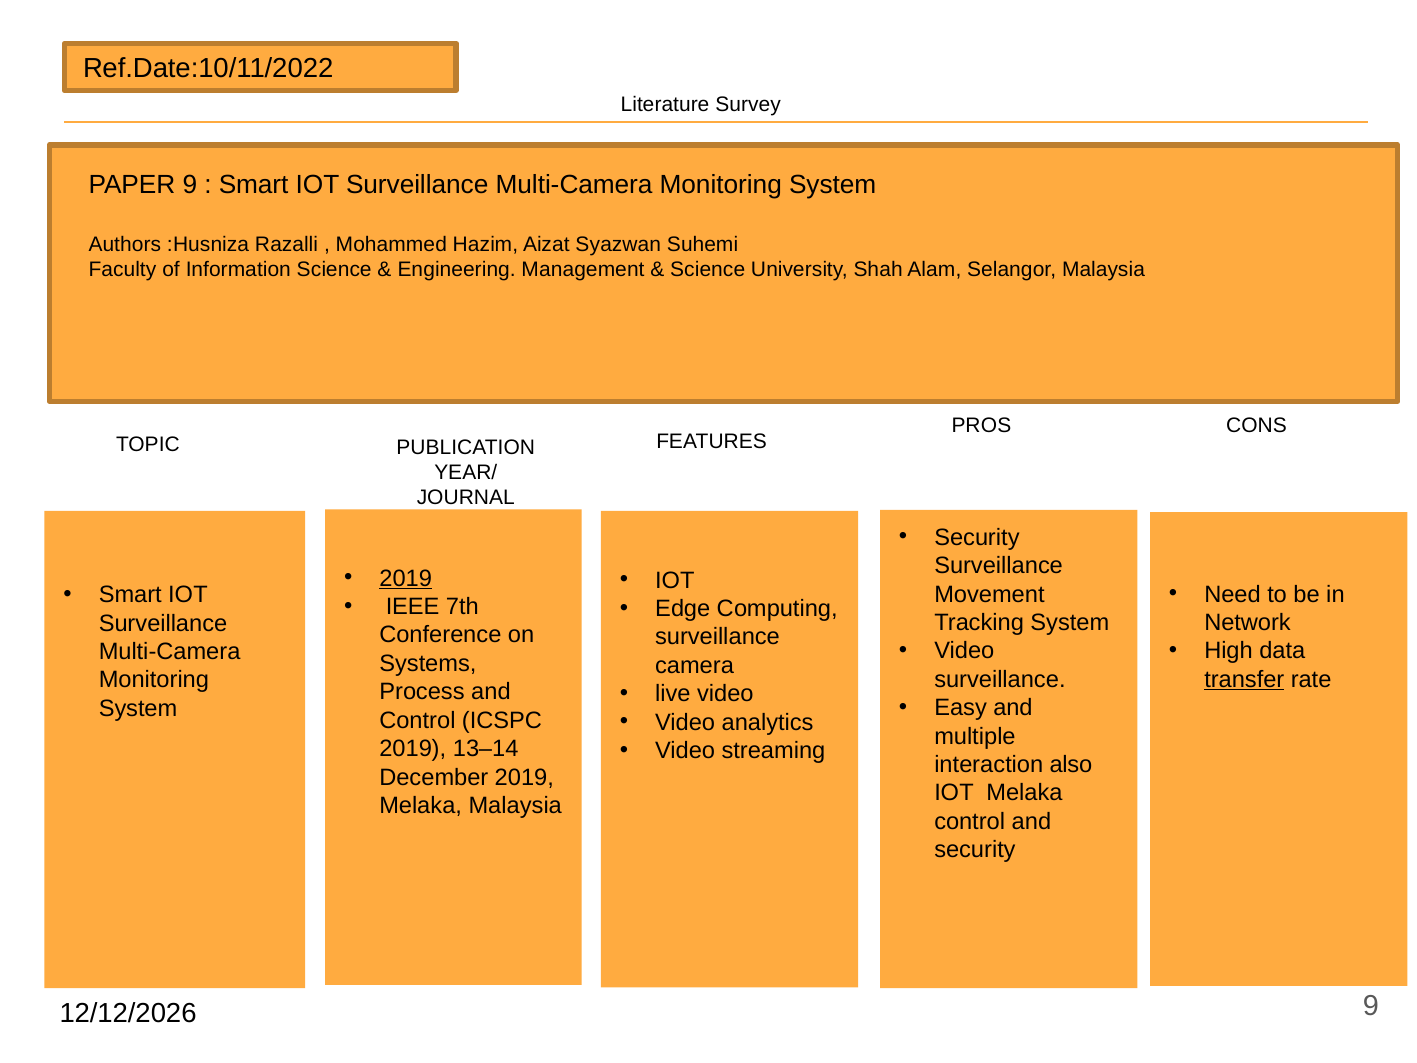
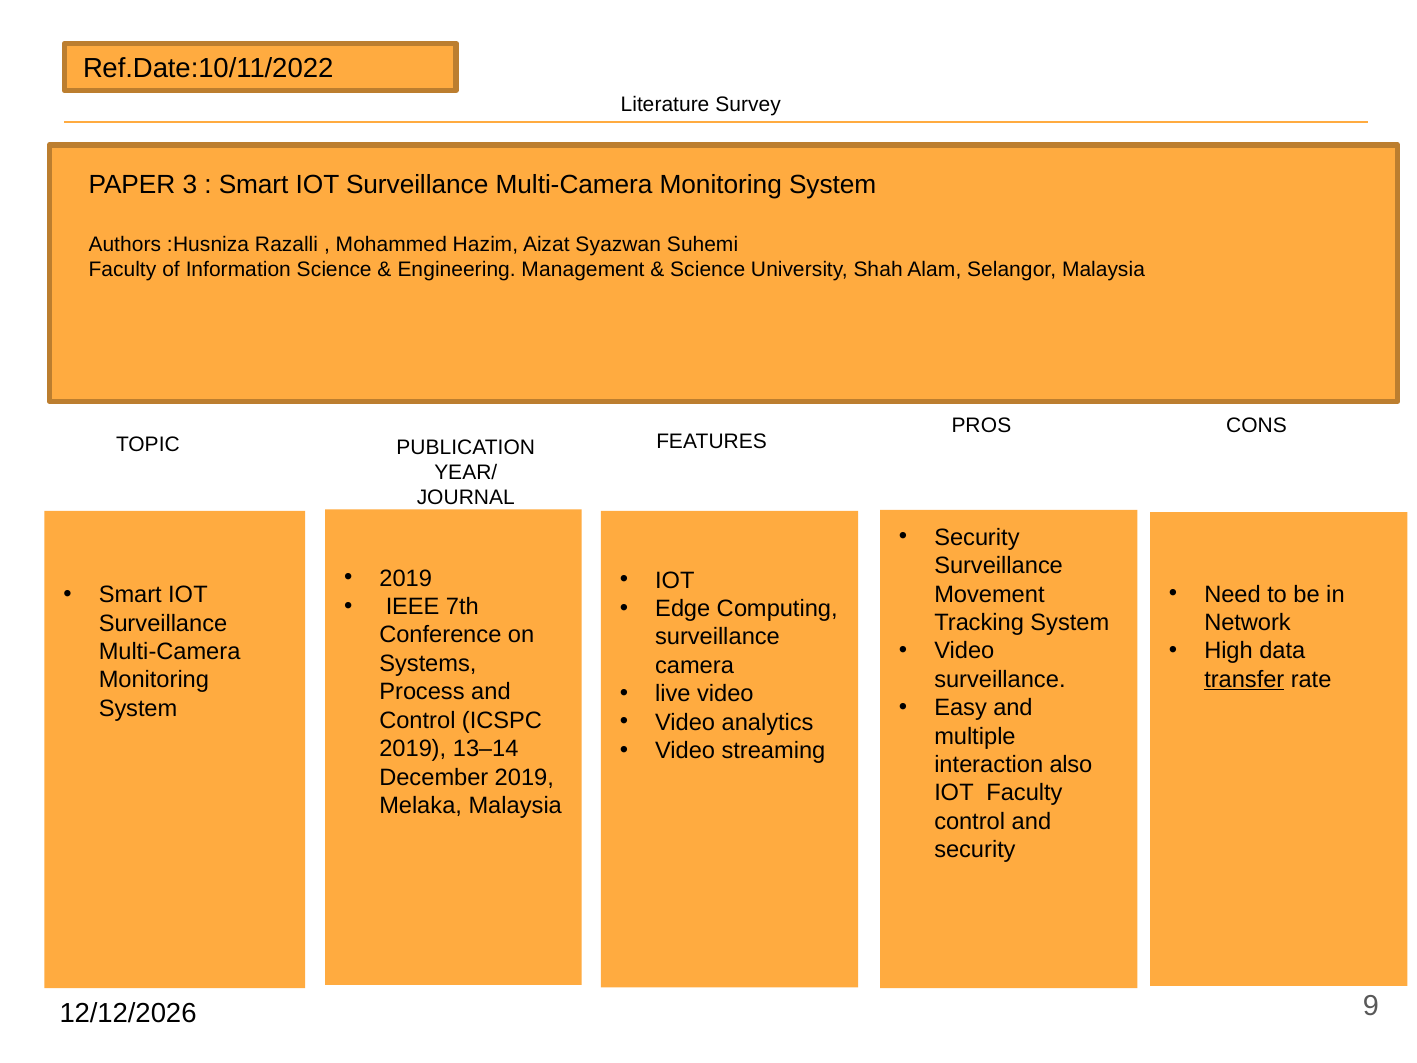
PAPER 9: 9 -> 3 (190, 185)
2019 underline: present -> none (406, 578)
IOT Melaka: Melaka -> Faculty (1024, 793)
